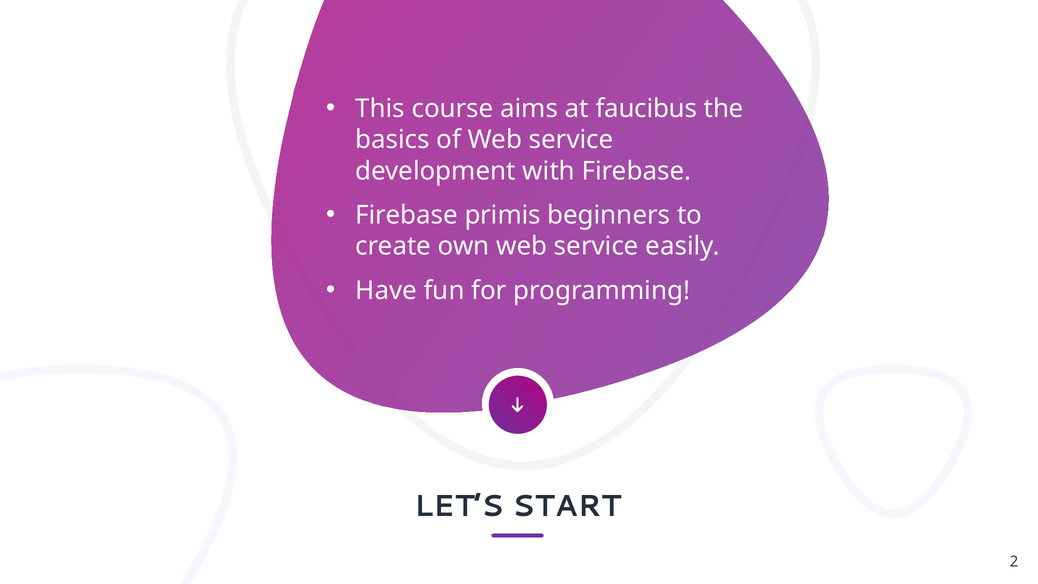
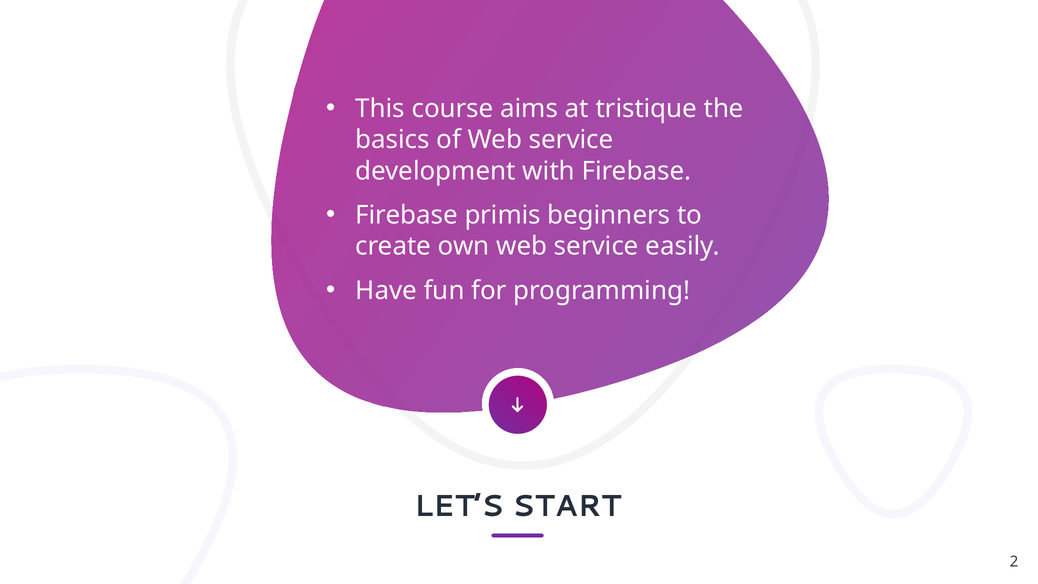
faucibus: faucibus -> tristique (646, 109)
